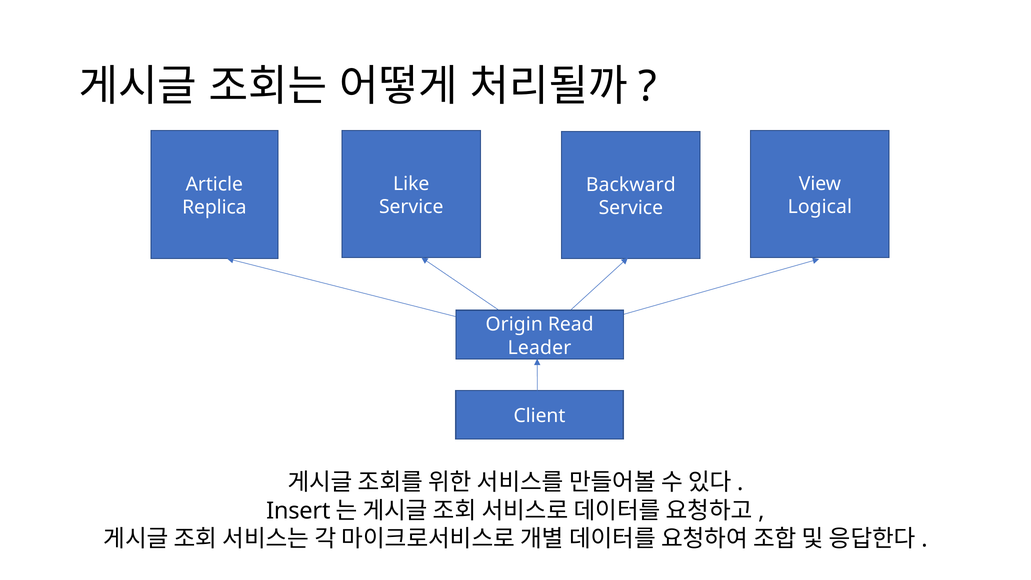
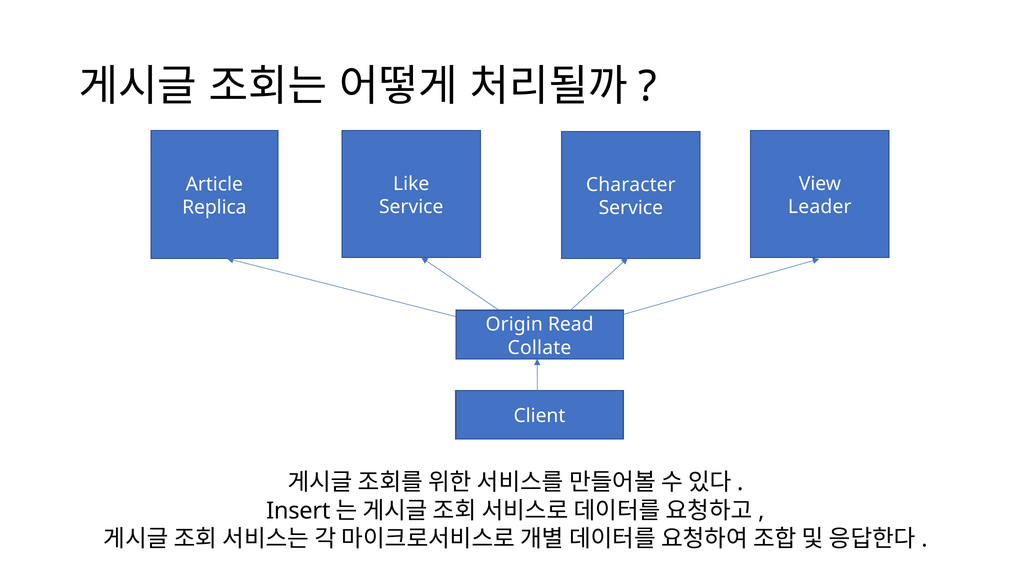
Backward: Backward -> Character (631, 185)
Logical: Logical -> Leader (820, 207)
Leader: Leader -> Collate (539, 348)
